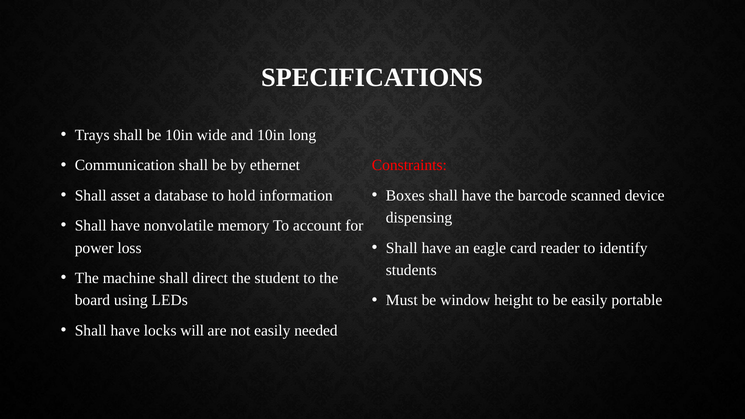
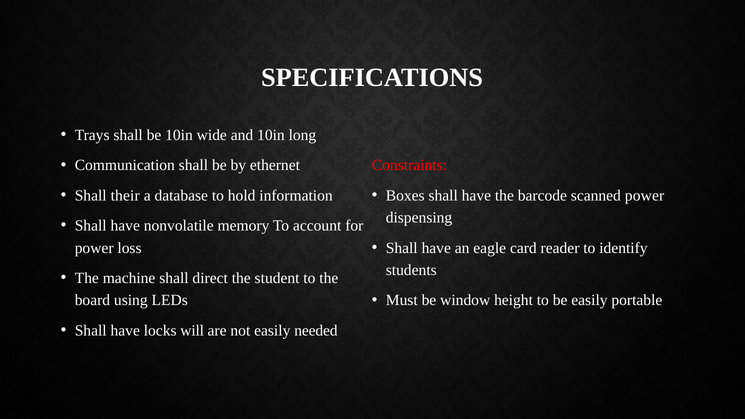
asset: asset -> their (125, 195)
scanned device: device -> power (645, 195)
